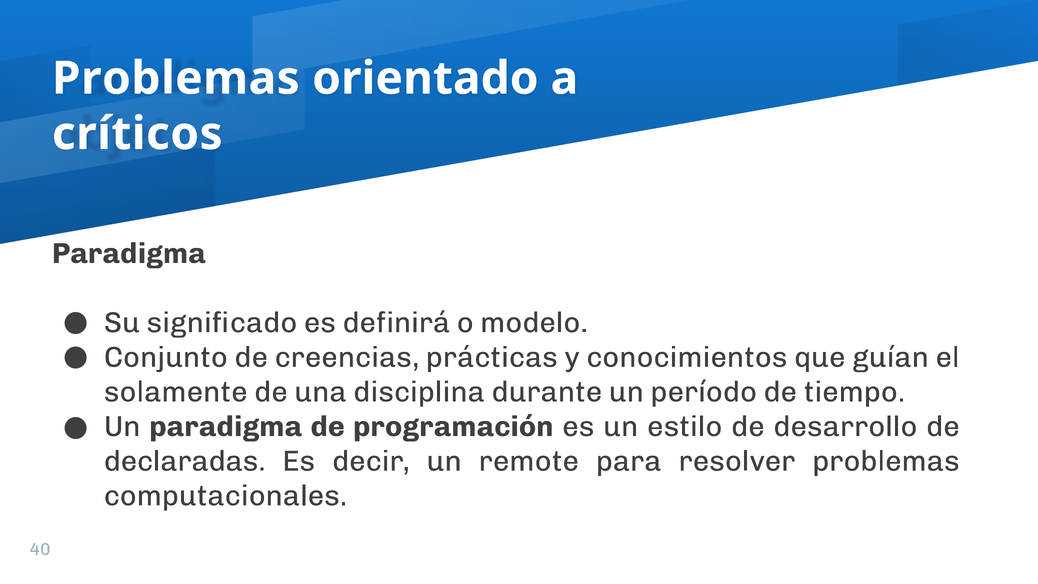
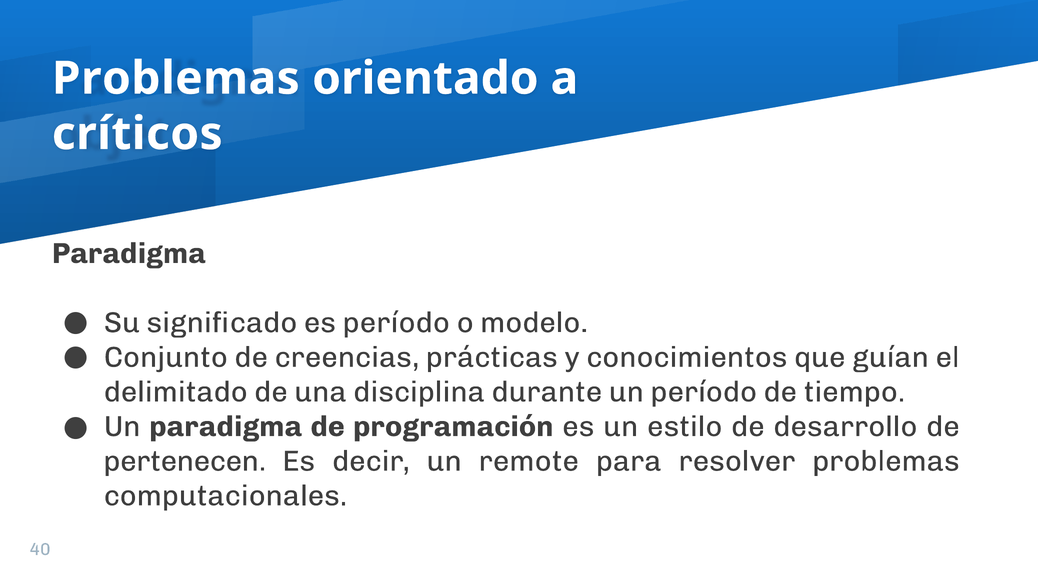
es definirá: definirá -> período (396, 323)
solamente: solamente -> delimitado (176, 392)
declaradas: declaradas -> pertenecen (185, 461)
